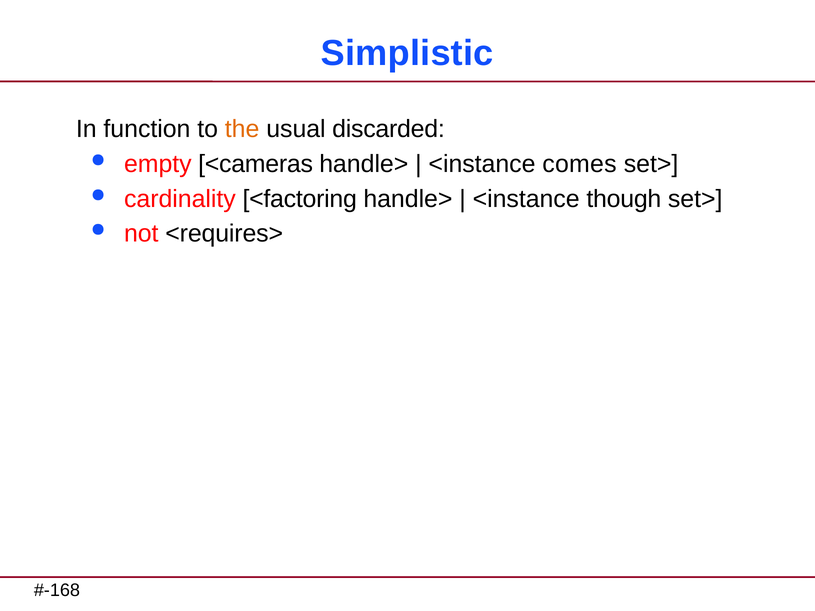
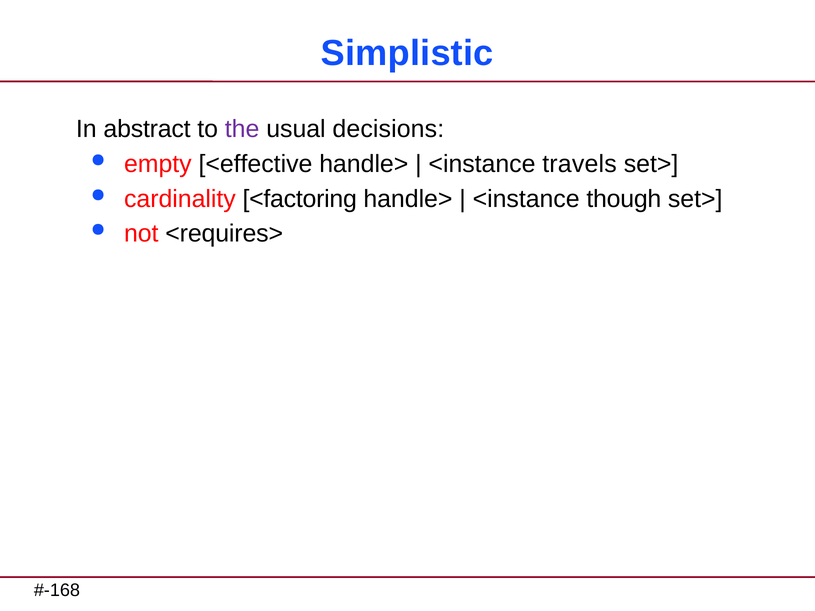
function: function -> abstract (147, 129)
the colour: orange -> purple (242, 129)
discarded: discarded -> decisions (388, 129)
<cameras: <cameras -> <effective (255, 164)
comes: comes -> travels (580, 164)
